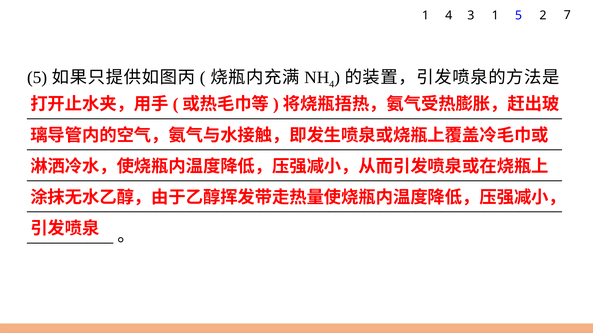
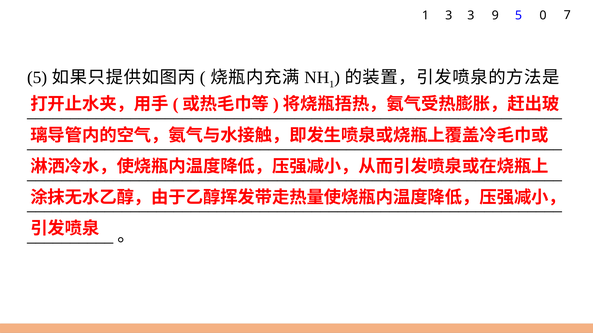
1 4: 4 -> 3 (449, 15)
3 1: 1 -> 9 (495, 15)
2: 2 -> 0 (543, 15)
4: 4 -> 1 (332, 84)
